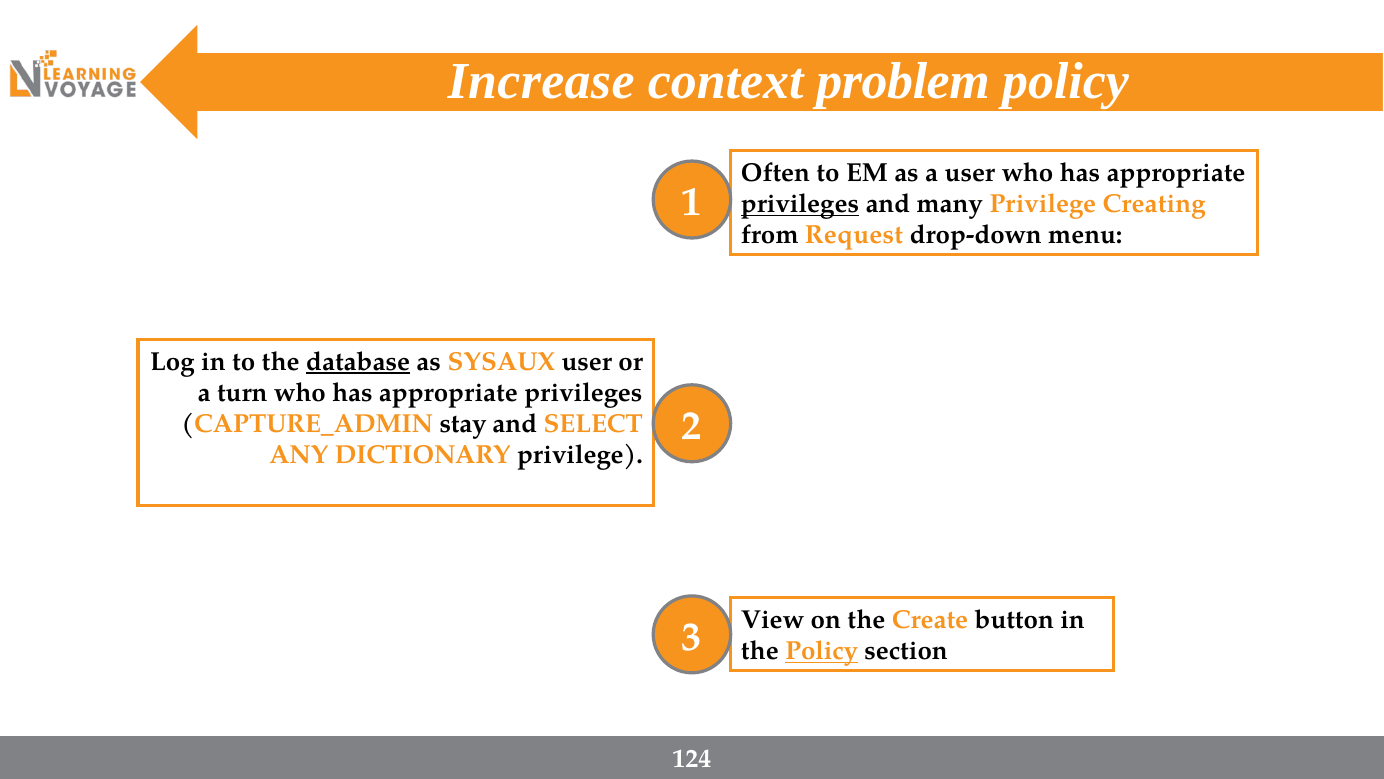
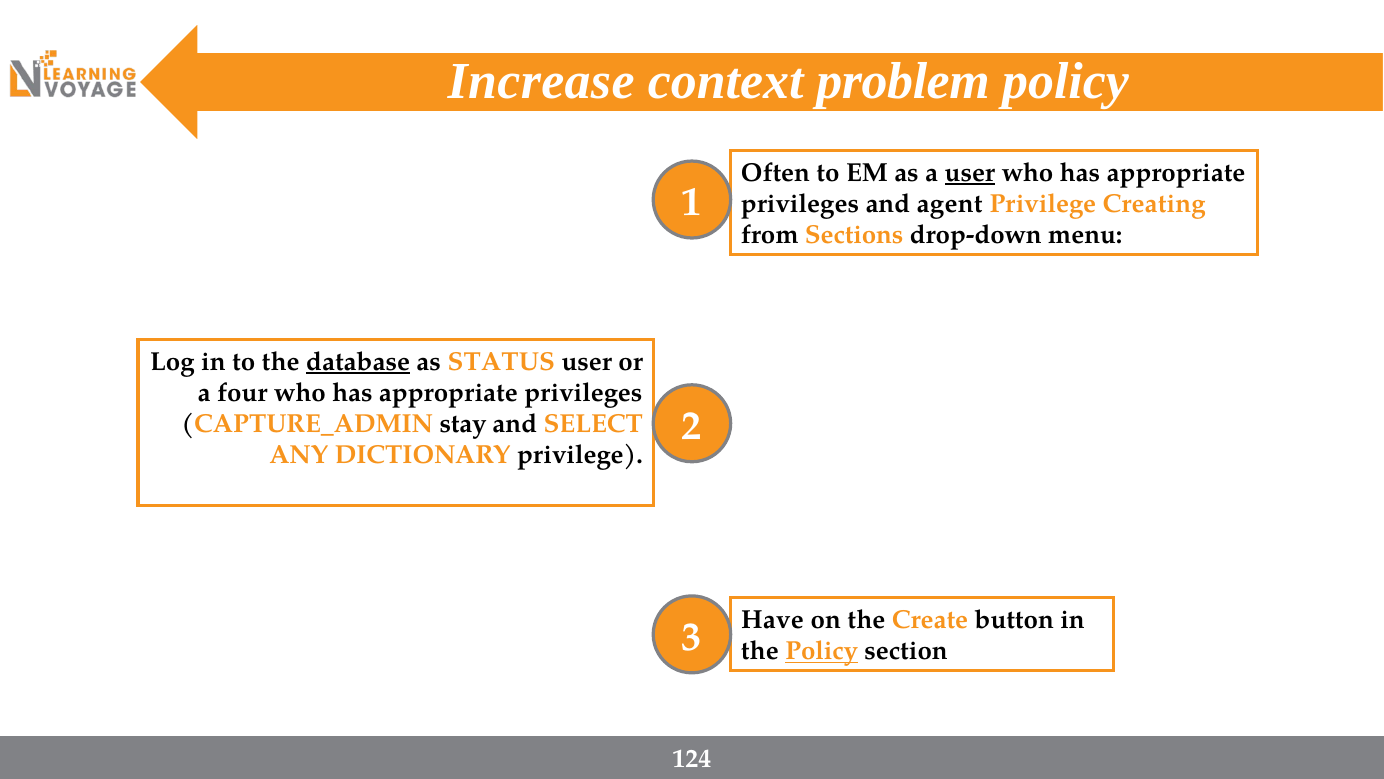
user underline: none -> present (970, 173)
privileges underline: present -> none (800, 204)
many: many -> agent (950, 204)
Request: Request -> Sections (854, 235)
SYSAUX: SYSAUX -> STATUS (501, 362)
turn: turn -> four (242, 393)
View: View -> Have (772, 620)
